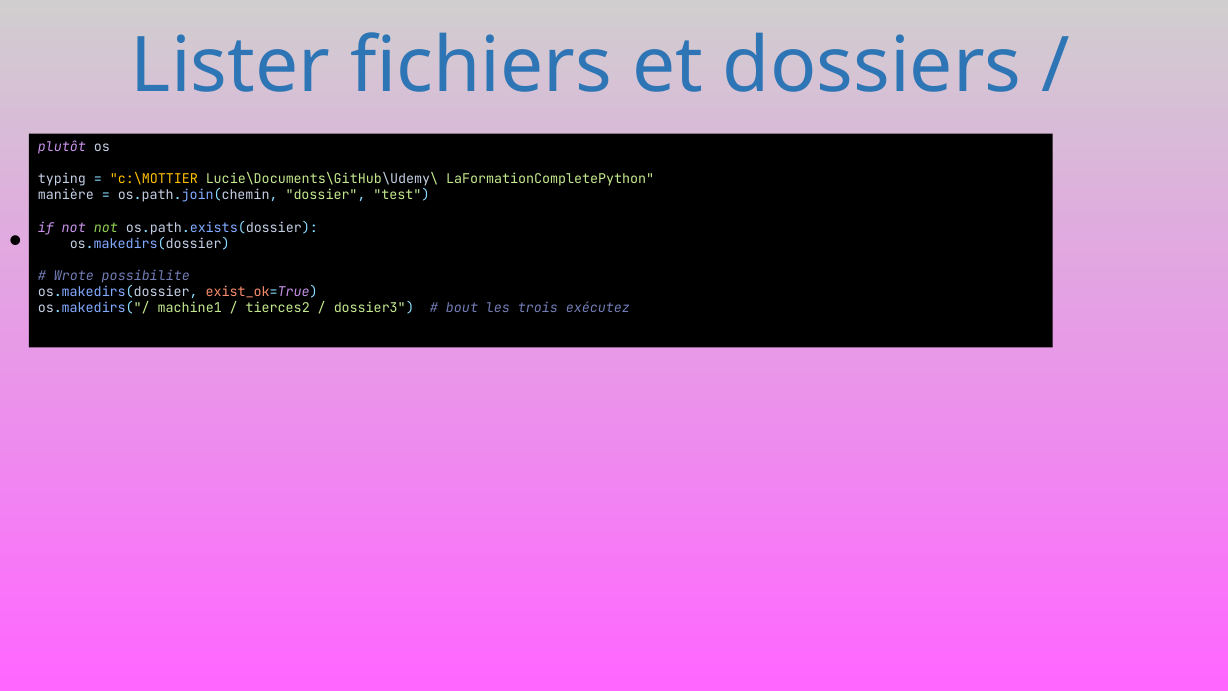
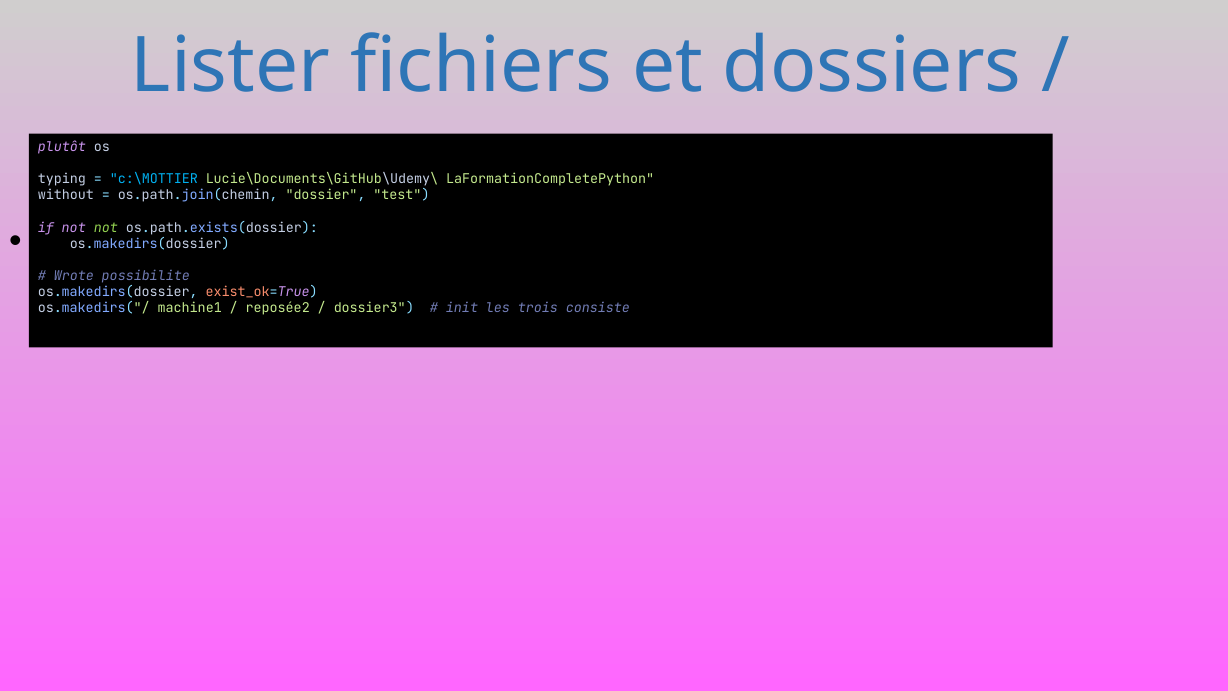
c:\MOTTIER colour: yellow -> light blue (154, 179)
manière: manière -> without (66, 195)
tierces2: tierces2 -> reposée2 (278, 308)
bout: bout -> init (462, 308)
exécutez: exécutez -> consiste (598, 308)
